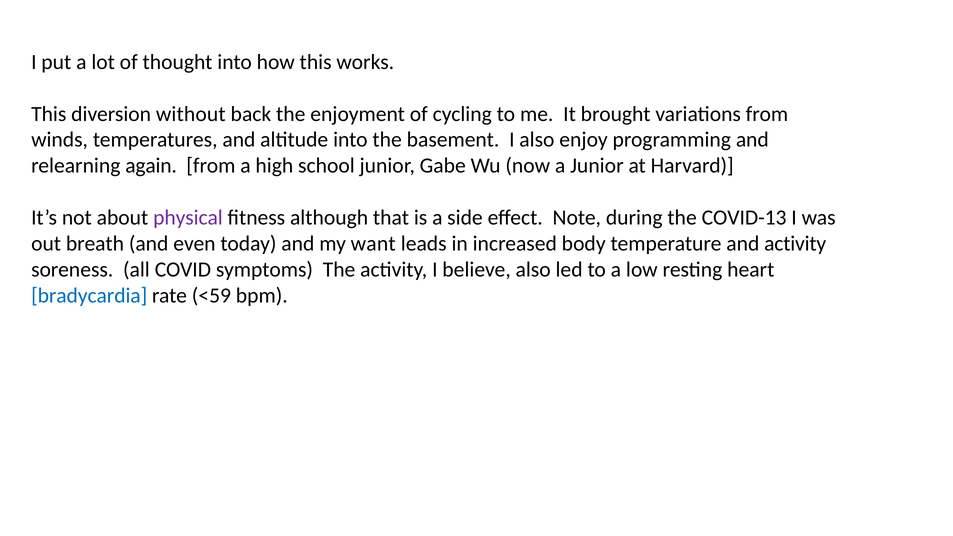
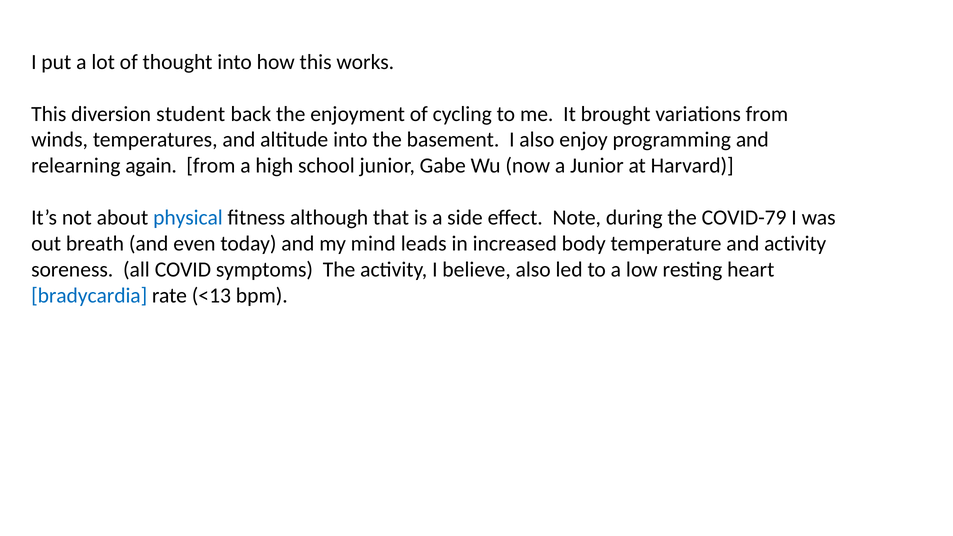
without: without -> student (191, 114)
physical colour: purple -> blue (188, 218)
COVID-13: COVID-13 -> COVID-79 (744, 218)
want: want -> mind (373, 244)
<59: <59 -> <13 (211, 295)
